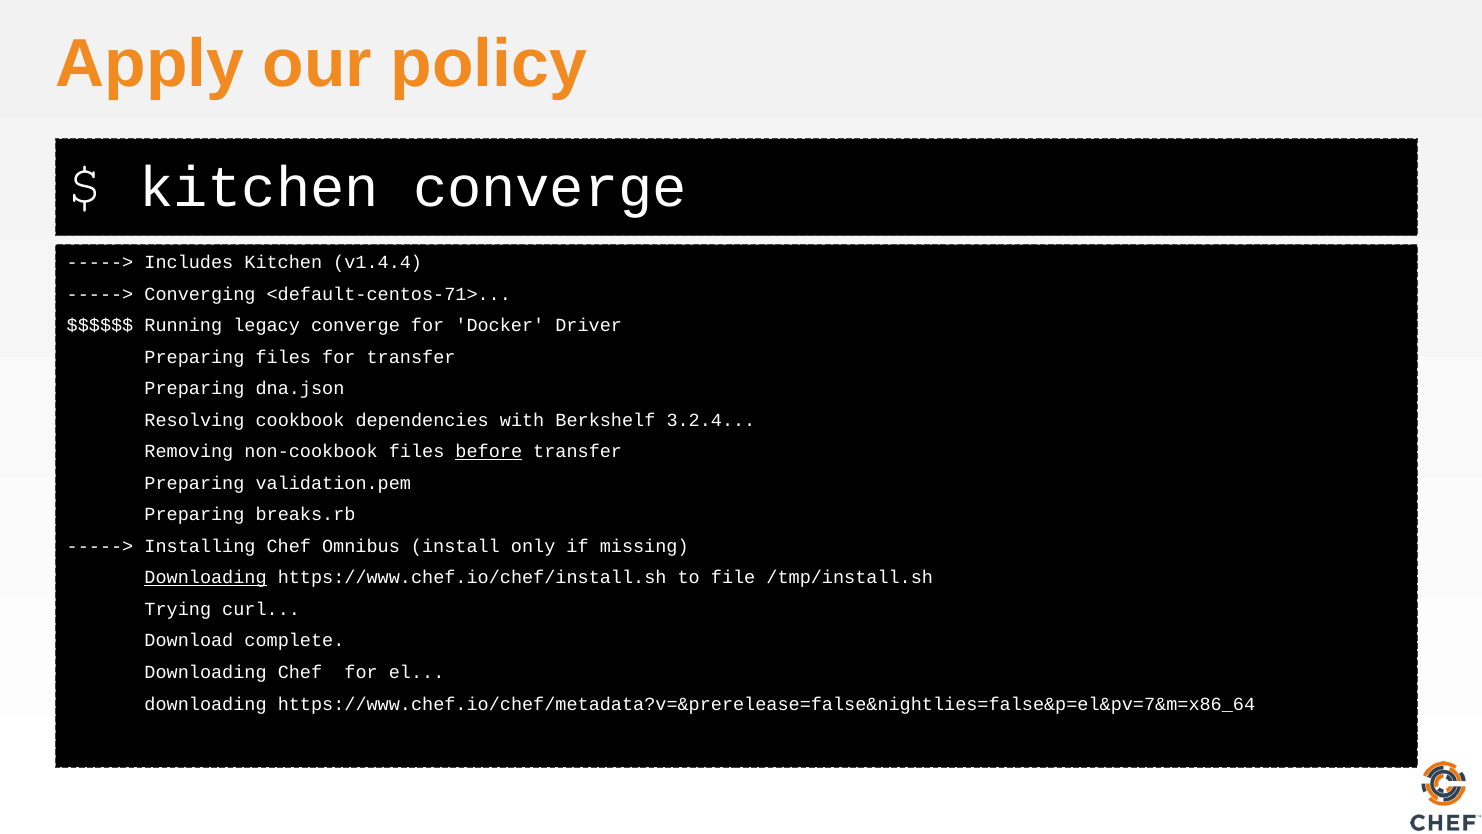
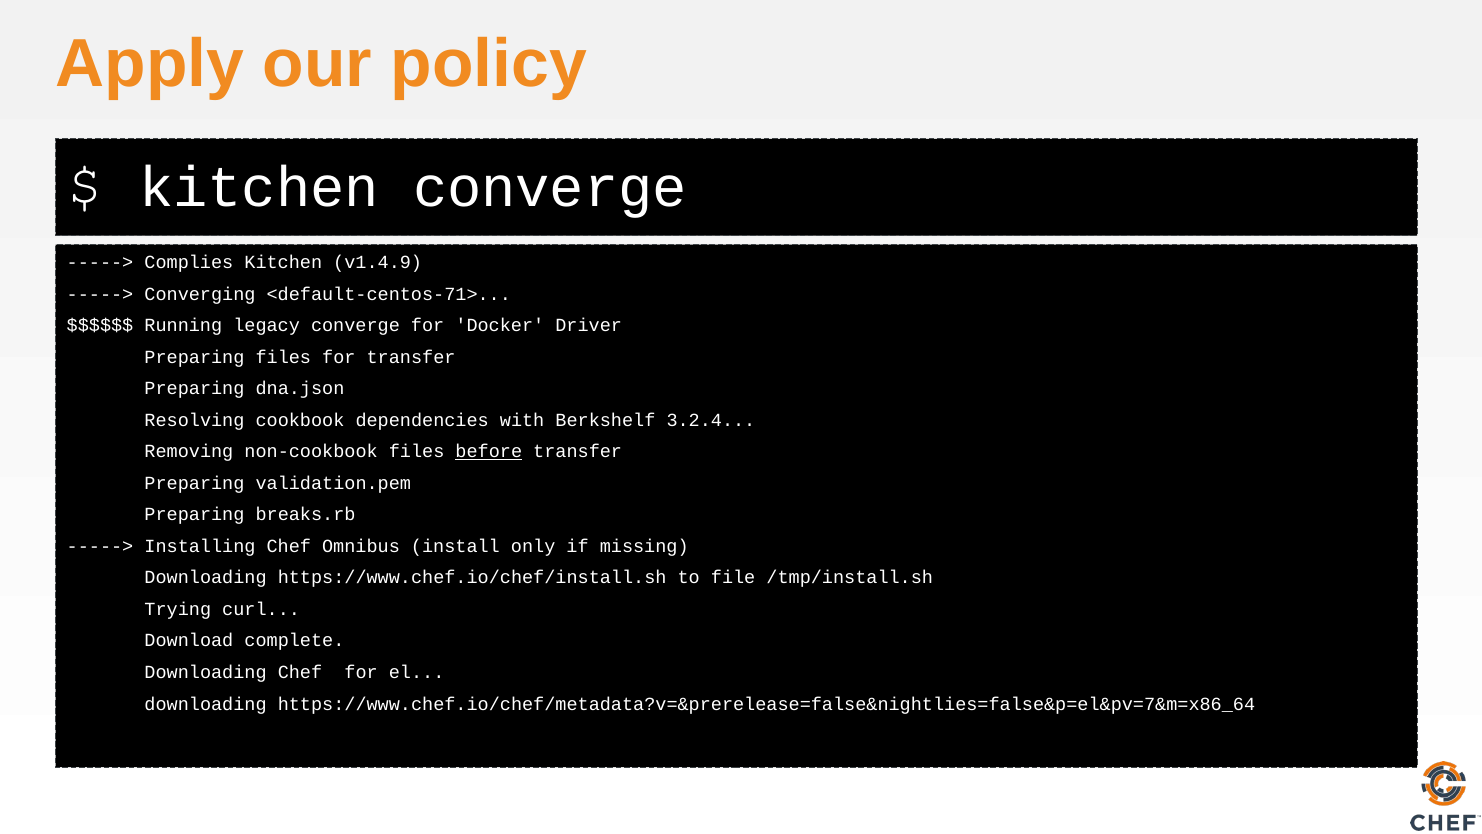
Includes: Includes -> Complies (189, 262)
v1.4.4: v1.4.4 -> v1.4.9 (378, 262)
Downloading underline: present -> none (206, 578)
